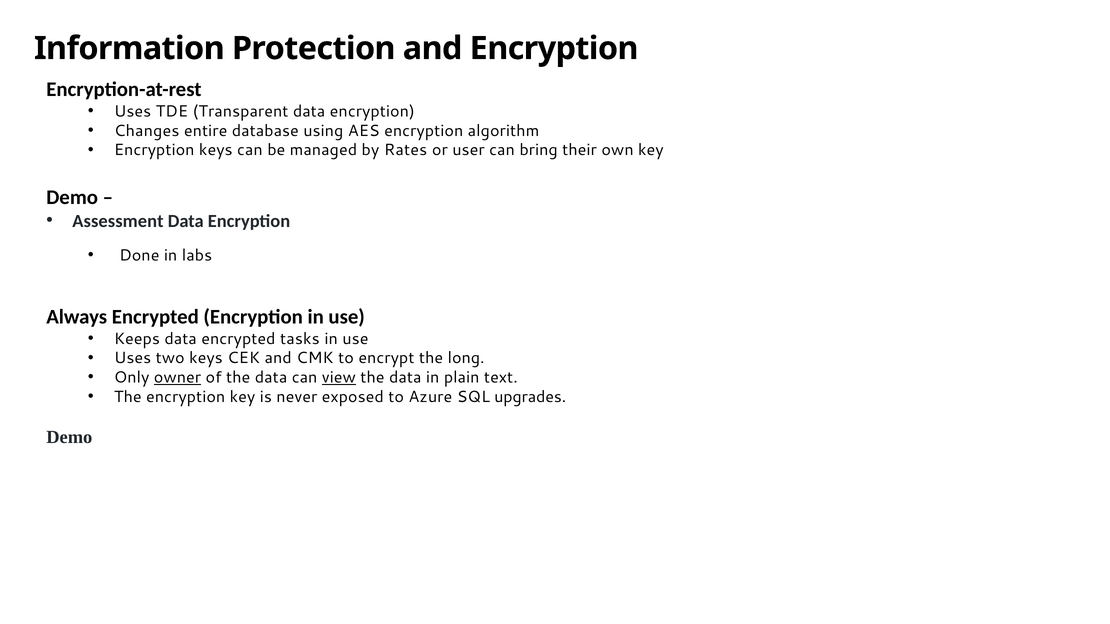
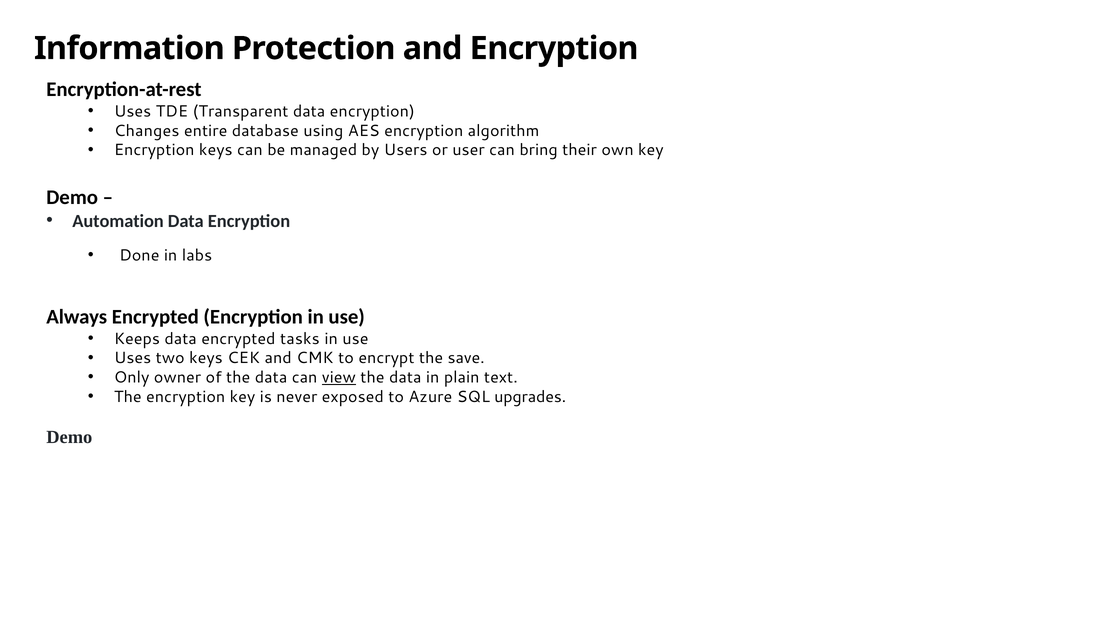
Rates: Rates -> Users (406, 150)
Assessment: Assessment -> Automation (118, 221)
long: long -> save (466, 358)
owner underline: present -> none (177, 378)
